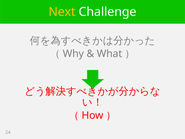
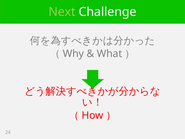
Next colour: yellow -> light green (62, 12)
